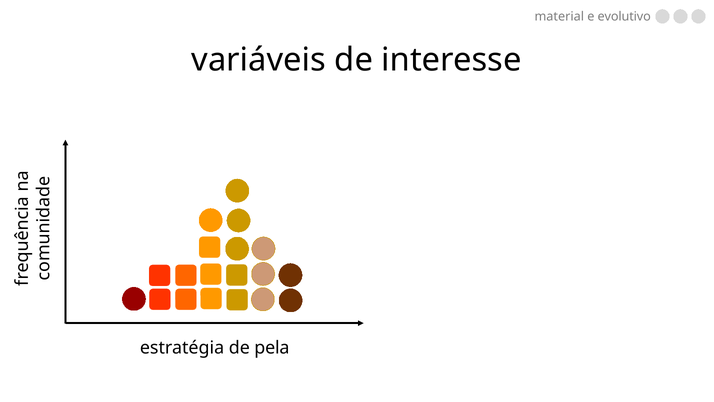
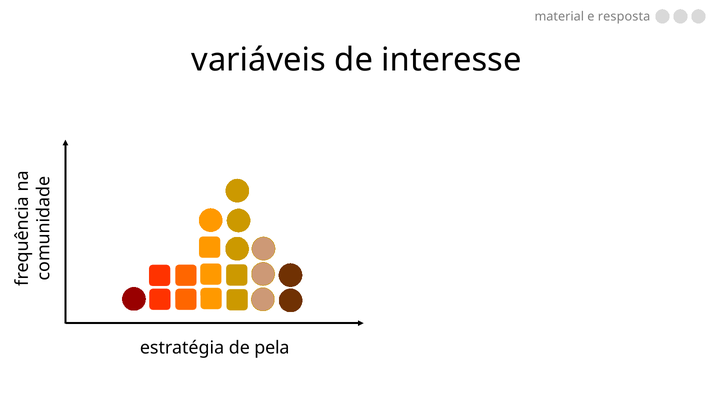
evolutivo: evolutivo -> resposta (624, 17)
